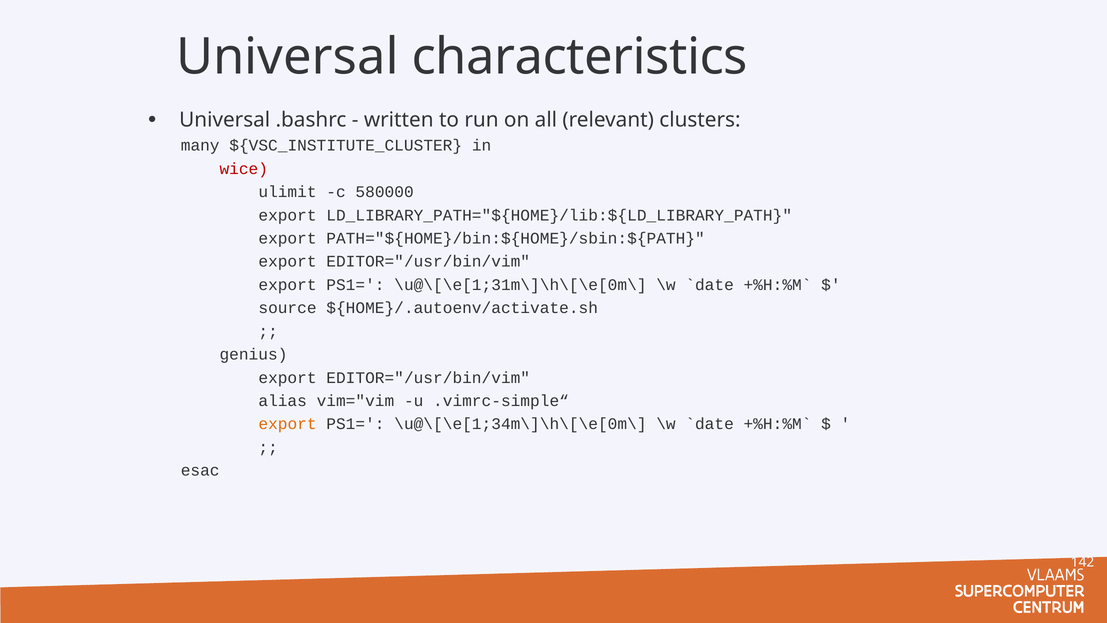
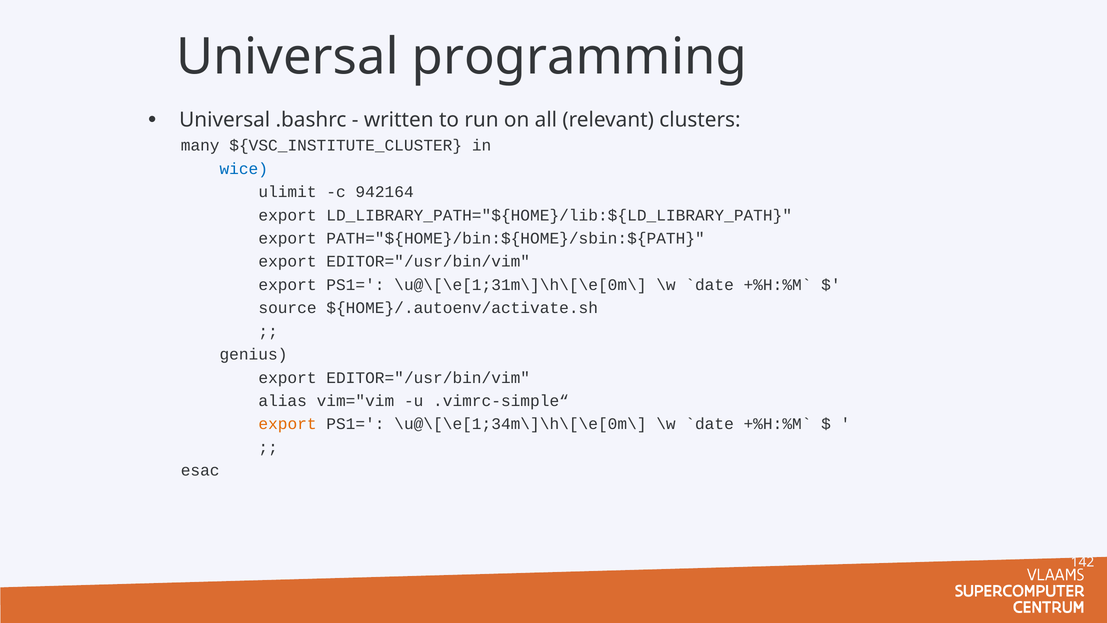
characteristics: characteristics -> programming (579, 57)
wice colour: red -> blue (244, 169)
580000: 580000 -> 942164 (385, 192)
